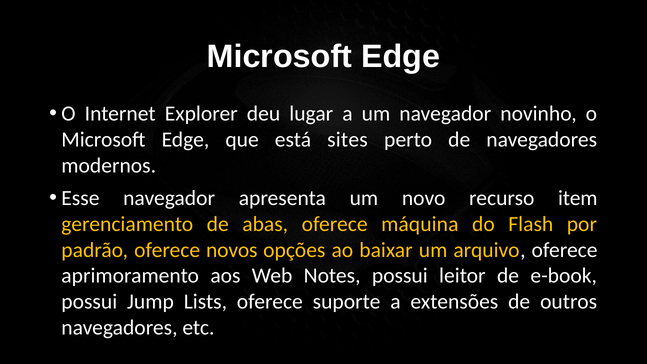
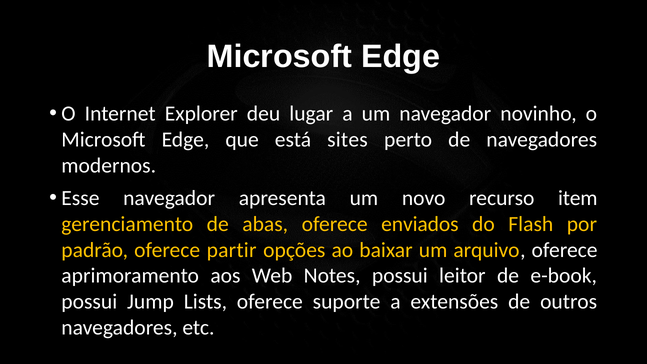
máquina: máquina -> enviados (420, 224)
novos: novos -> partir (232, 250)
